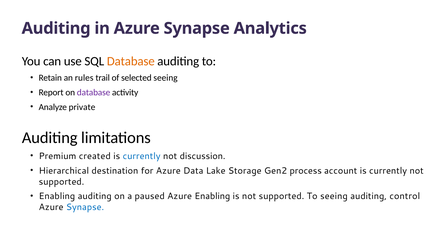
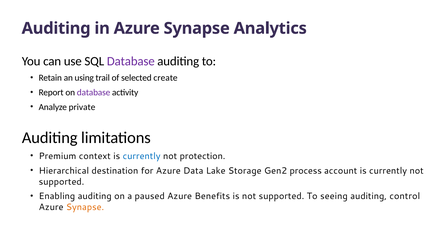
Database colour: orange -> purple (131, 61)
rules: rules -> using (84, 78)
selected seeing: seeing -> create (166, 78)
created: created -> context (95, 156)
discussion: discussion -> protection (203, 156)
Azure Enabling: Enabling -> Benefits (212, 196)
Synapse colour: blue -> orange (85, 207)
